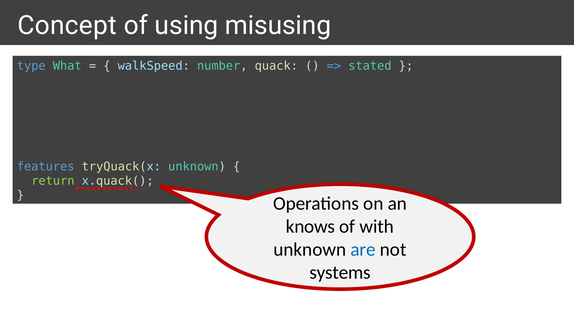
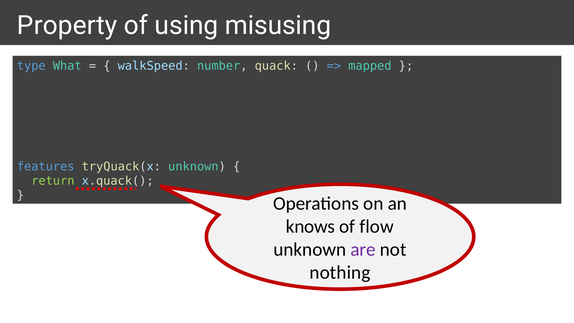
Concept: Concept -> Property (67, 25)
stated: stated -> mapped (370, 66)
with: with -> flow (377, 226)
are colour: blue -> purple (363, 249)
systems: systems -> nothing (340, 272)
